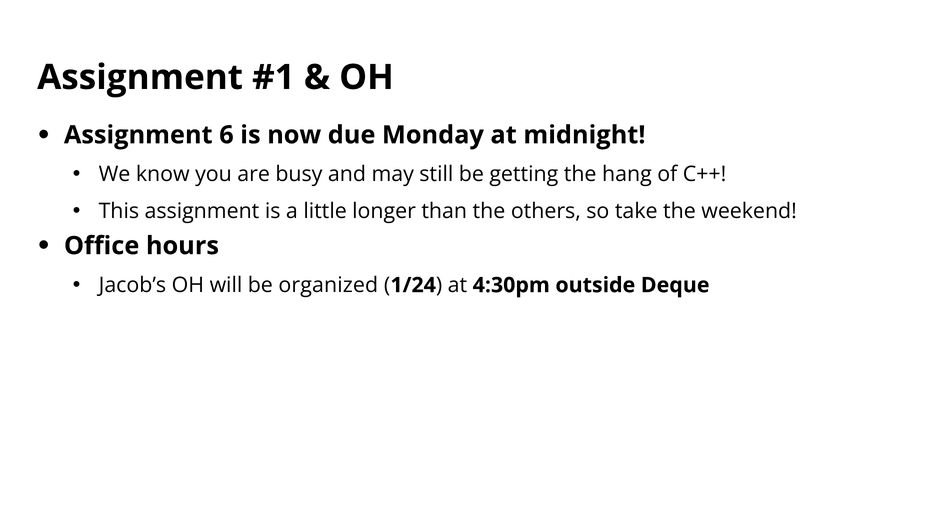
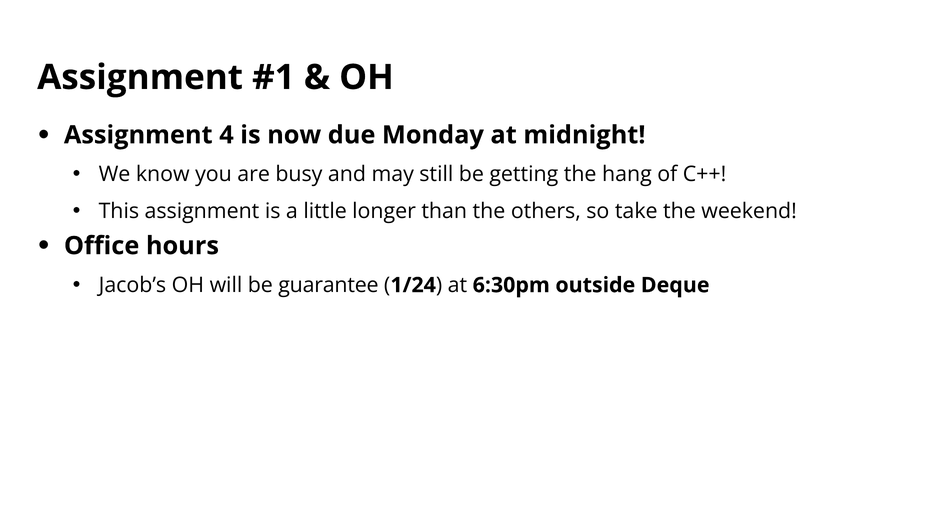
6: 6 -> 4 (226, 135)
organized: organized -> guarantee (328, 285)
4:30pm: 4:30pm -> 6:30pm (511, 285)
